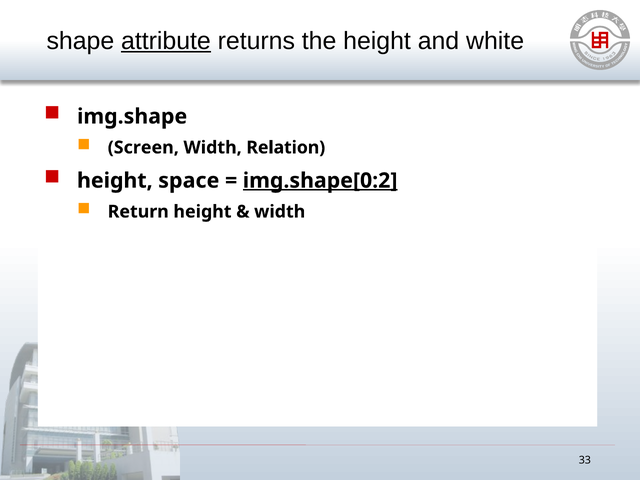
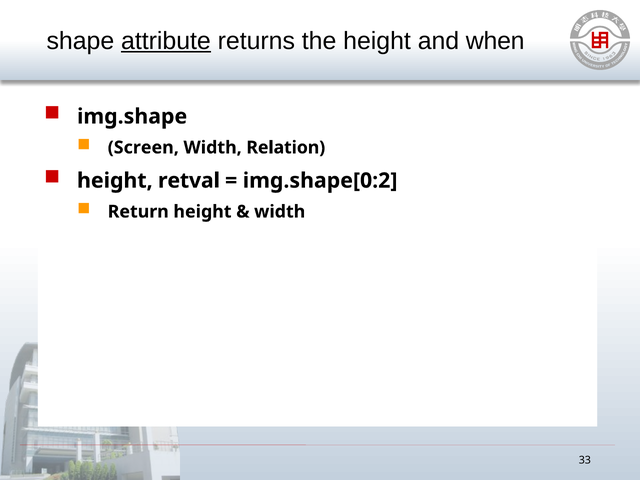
white: white -> when (495, 41)
space: space -> retval (189, 181)
img.shape[0:2 underline: present -> none (320, 181)
